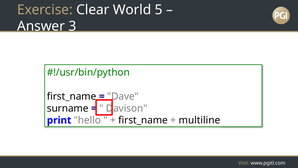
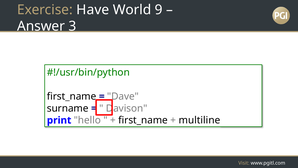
Clear: Clear -> Have (93, 10)
5: 5 -> 9 (159, 10)
